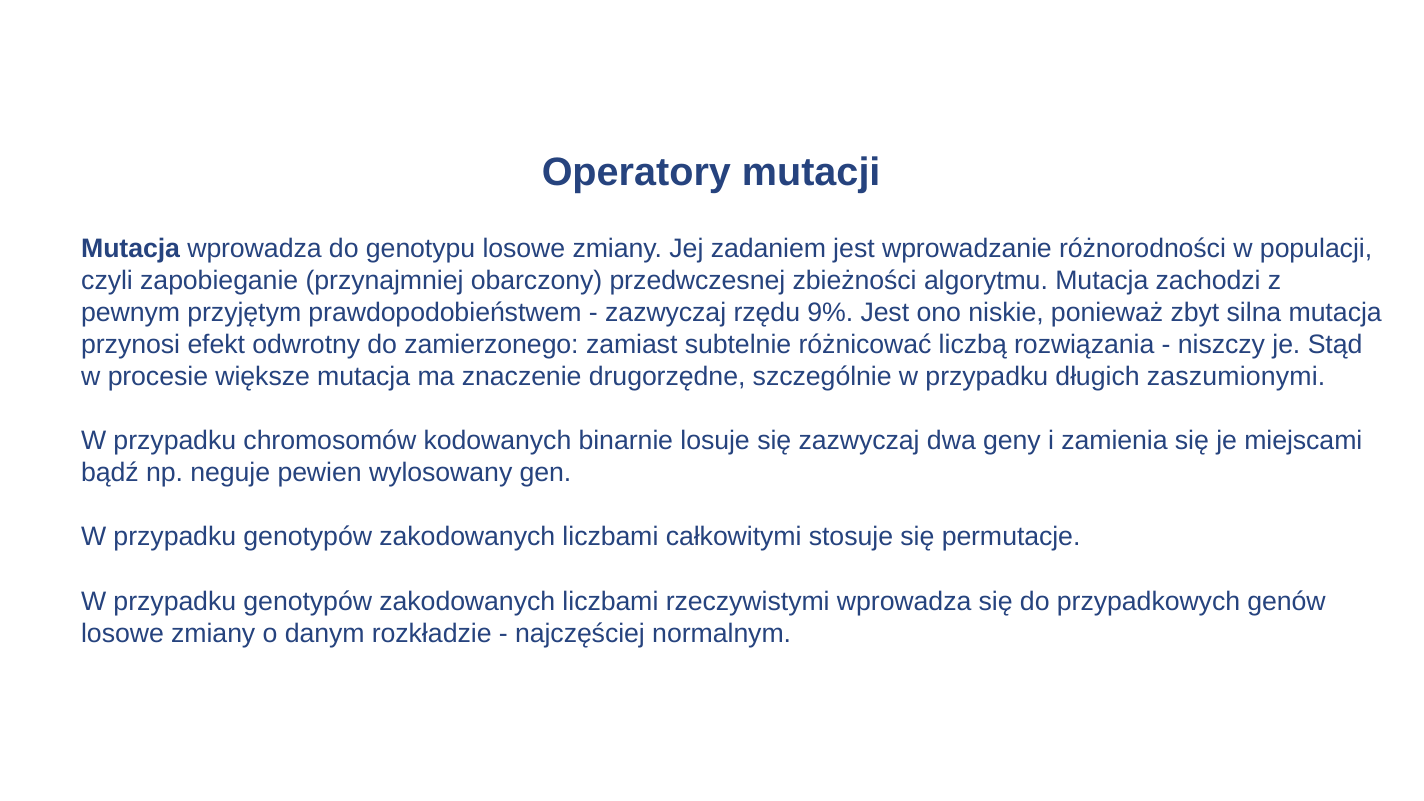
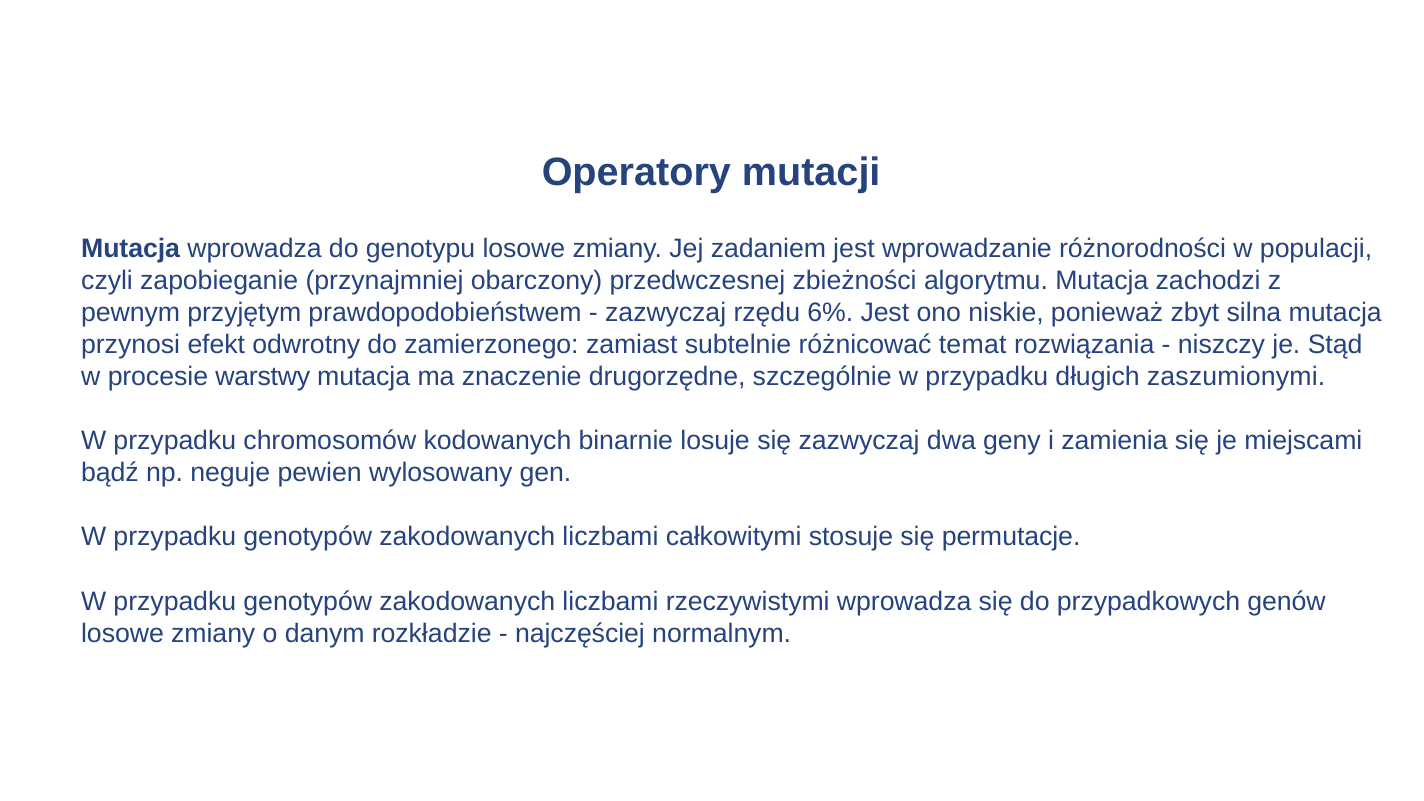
9%: 9% -> 6% (830, 313)
liczbą: liczbą -> temat (973, 345)
większe: większe -> warstwy (263, 377)
